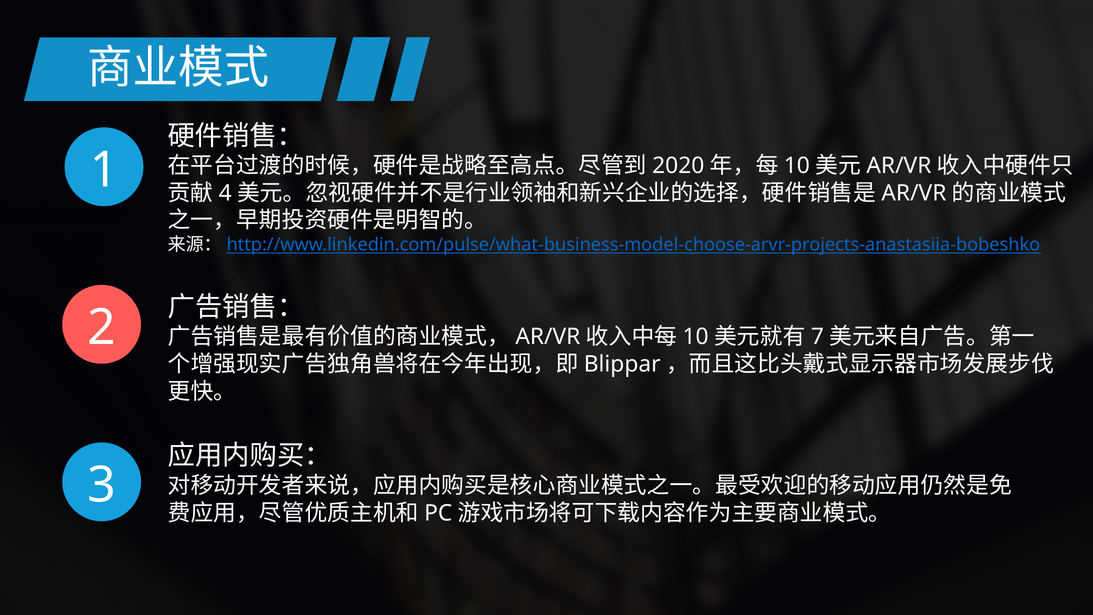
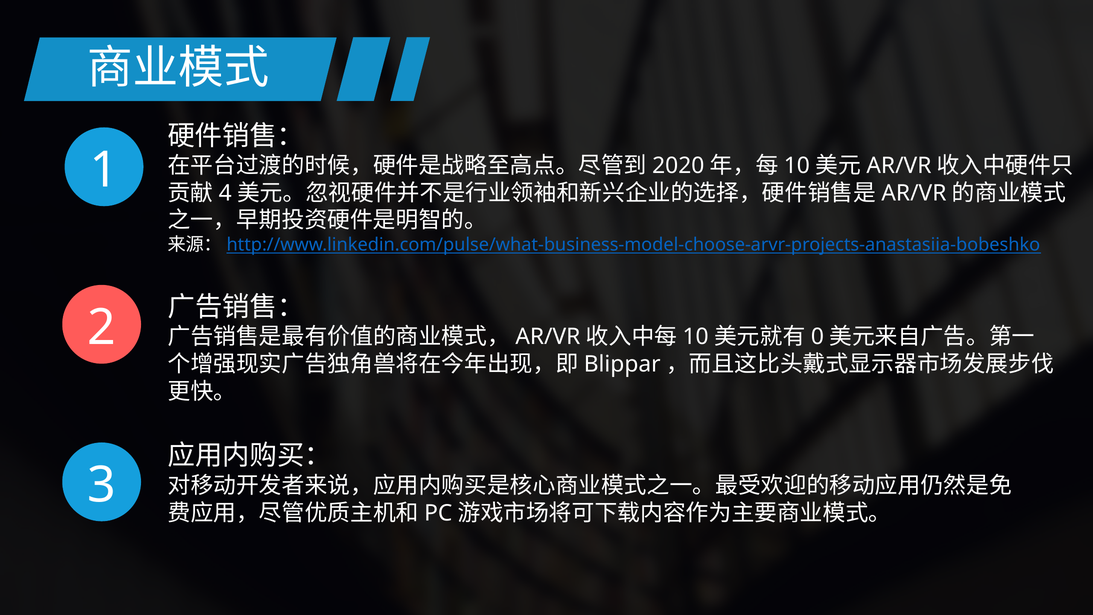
7: 7 -> 0 (817, 337)
